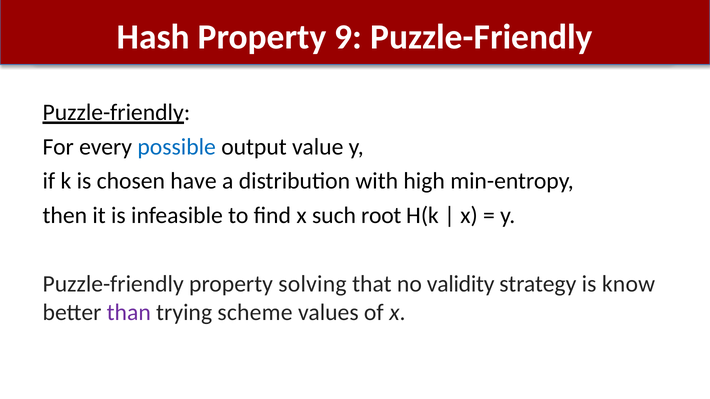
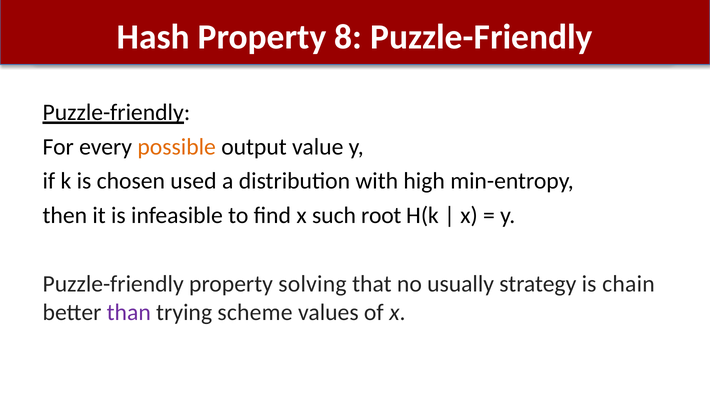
9: 9 -> 8 (348, 37)
possible colour: blue -> orange (177, 147)
have: have -> used (193, 181)
validity: validity -> usually (461, 284)
know: know -> chain (629, 284)
